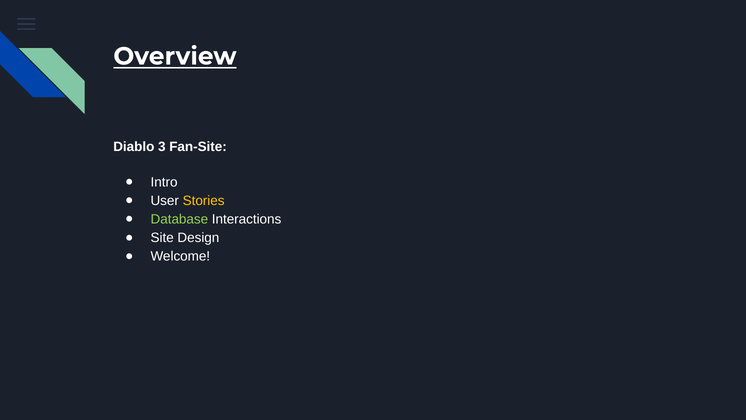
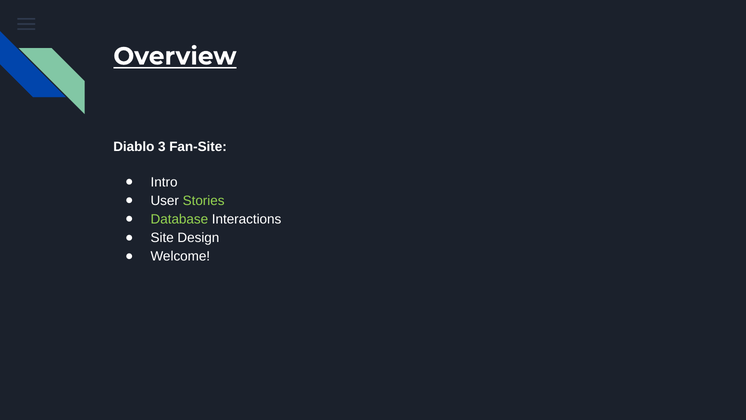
Stories colour: yellow -> light green (204, 201)
